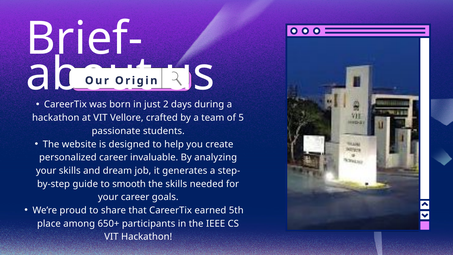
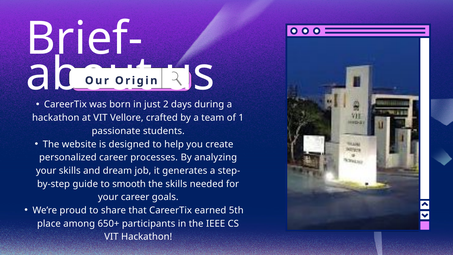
5: 5 -> 1 (241, 118)
invaluable: invaluable -> processes (154, 157)
